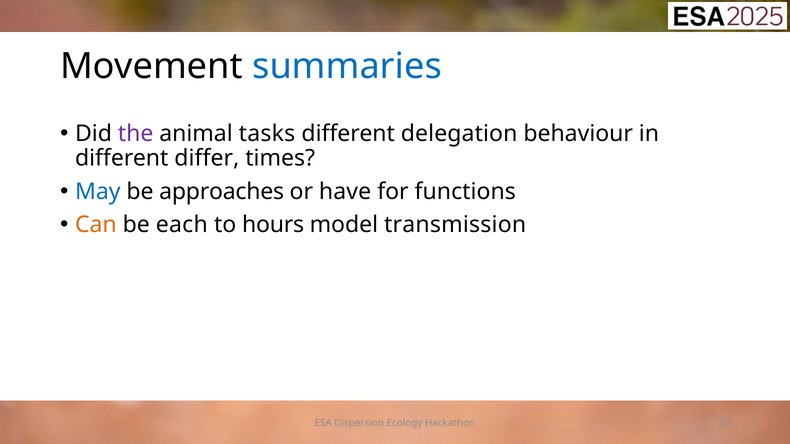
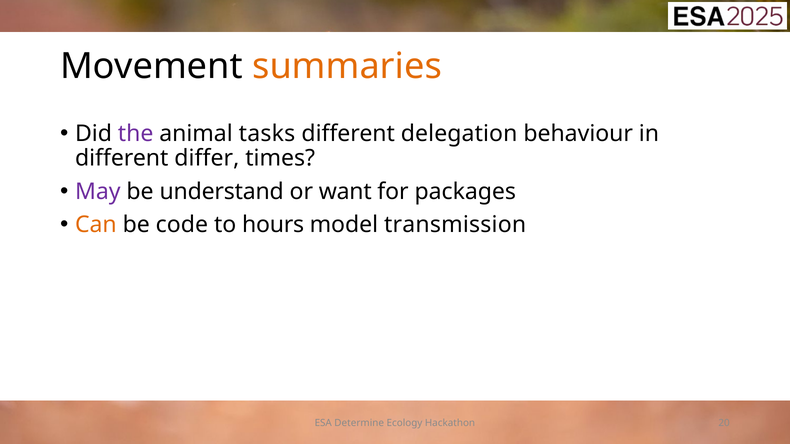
summaries colour: blue -> orange (347, 66)
May colour: blue -> purple (98, 192)
approaches: approaches -> understand (222, 192)
have: have -> want (345, 192)
functions: functions -> packages (465, 192)
each: each -> code (182, 225)
Dispersion: Dispersion -> Determine (359, 424)
